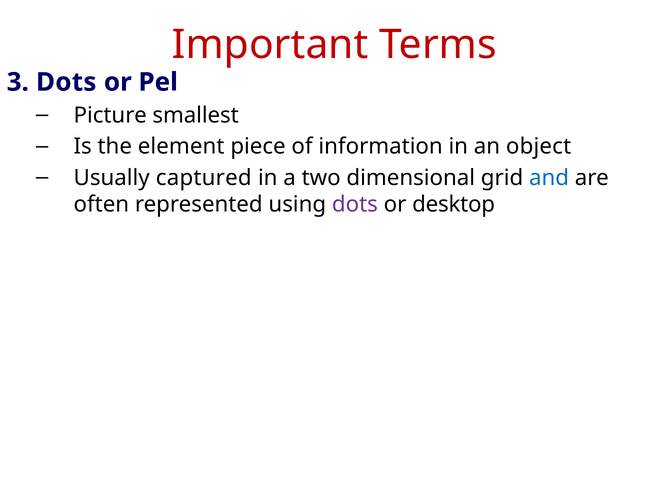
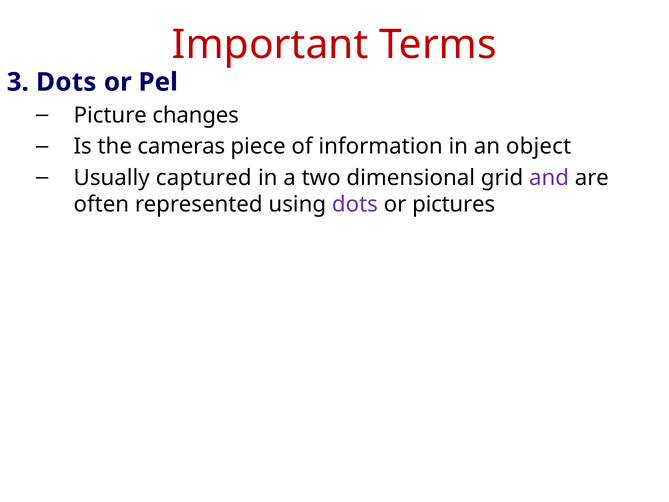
smallest: smallest -> changes (196, 115)
element: element -> cameras (181, 147)
and colour: blue -> purple (549, 178)
desktop: desktop -> pictures (454, 204)
